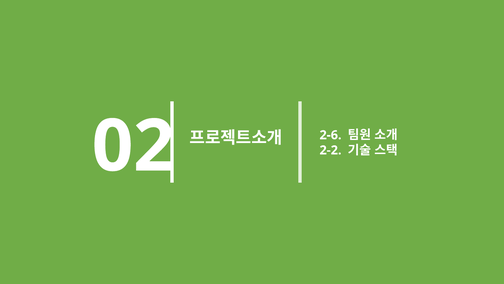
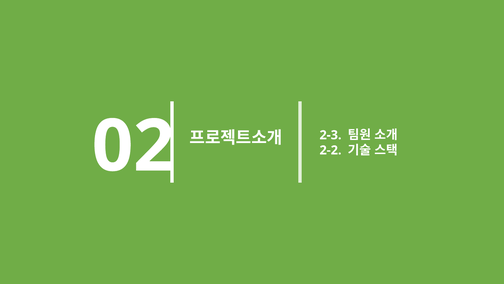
2-6: 2-6 -> 2-3 (331, 135)
